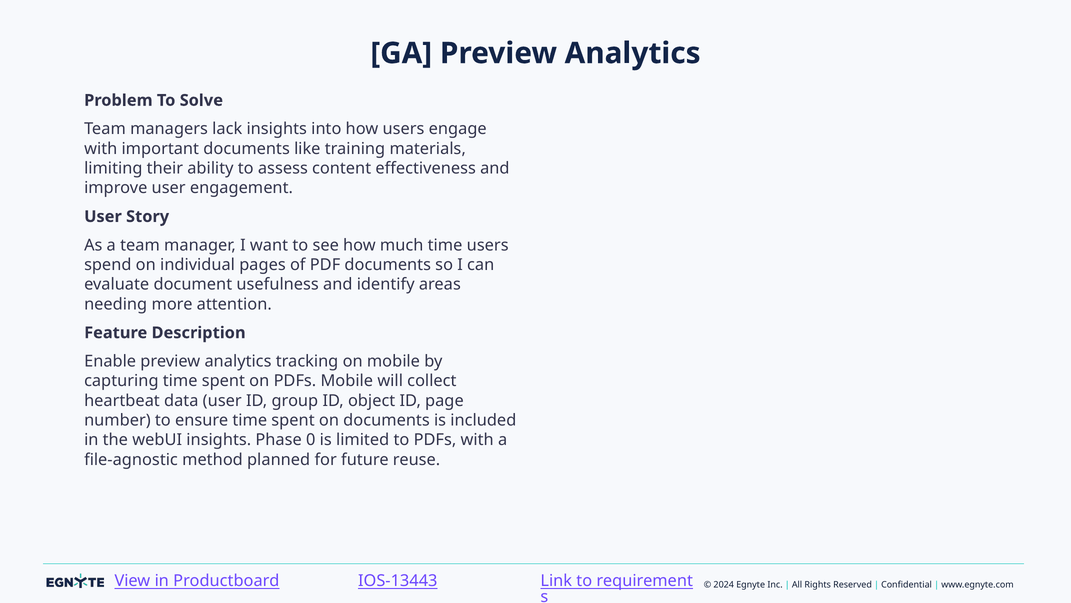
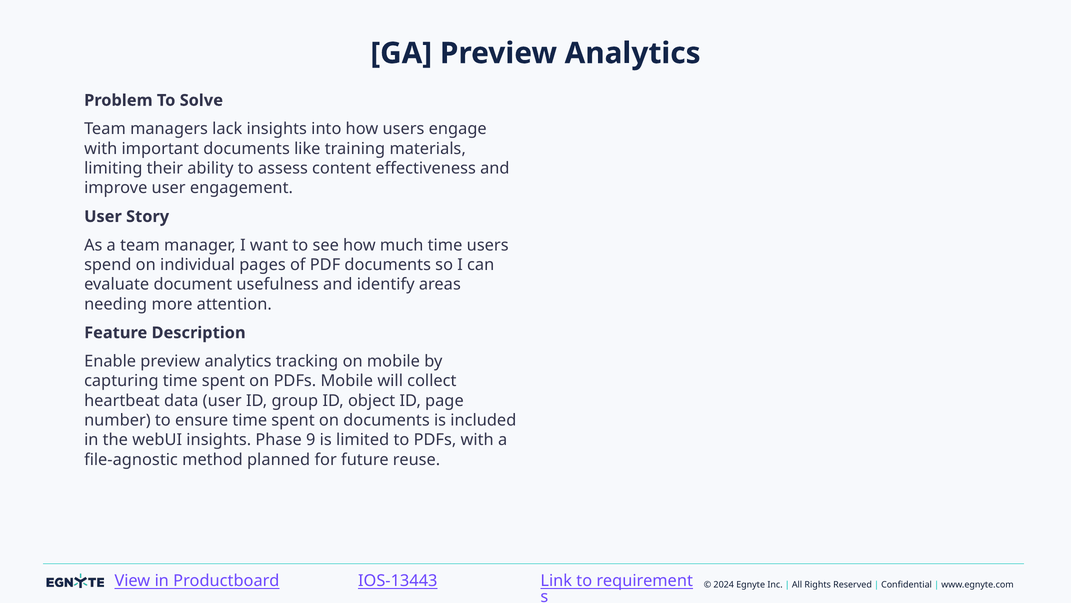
0: 0 -> 9 (311, 440)
